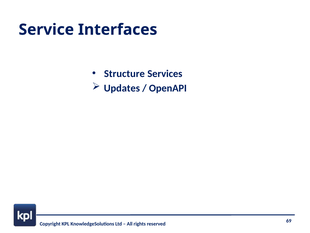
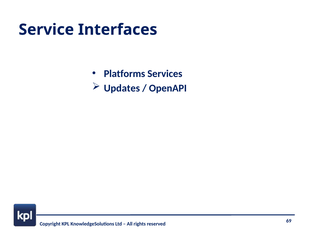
Structure: Structure -> Platforms (124, 73)
